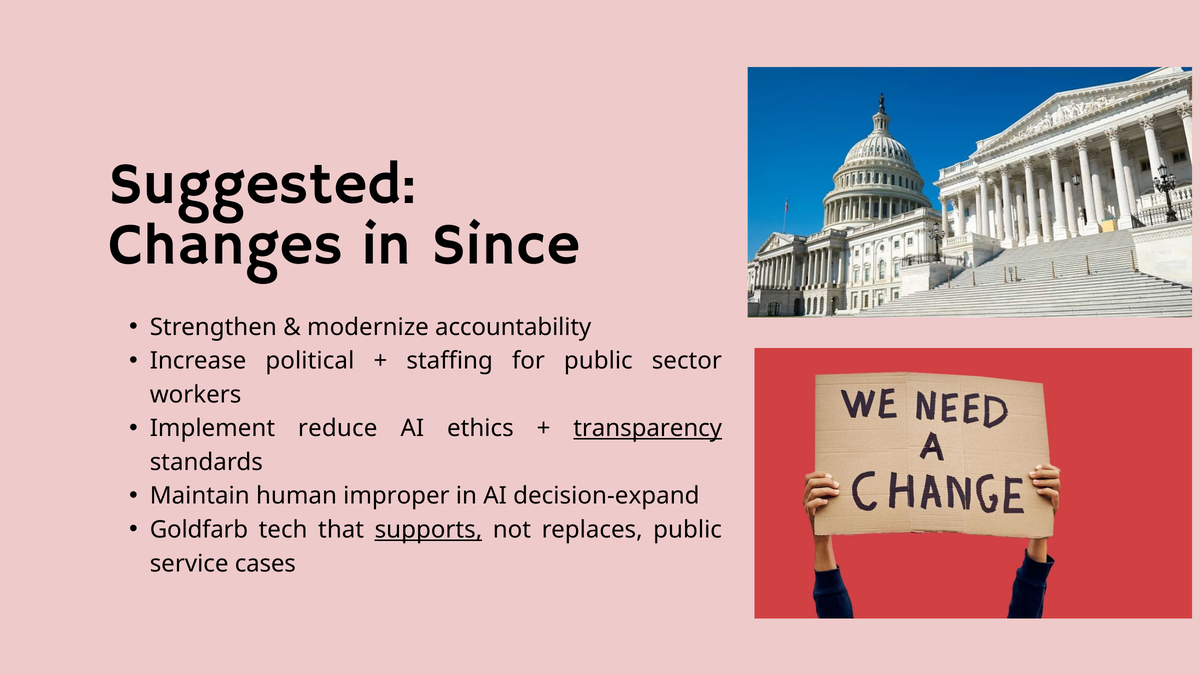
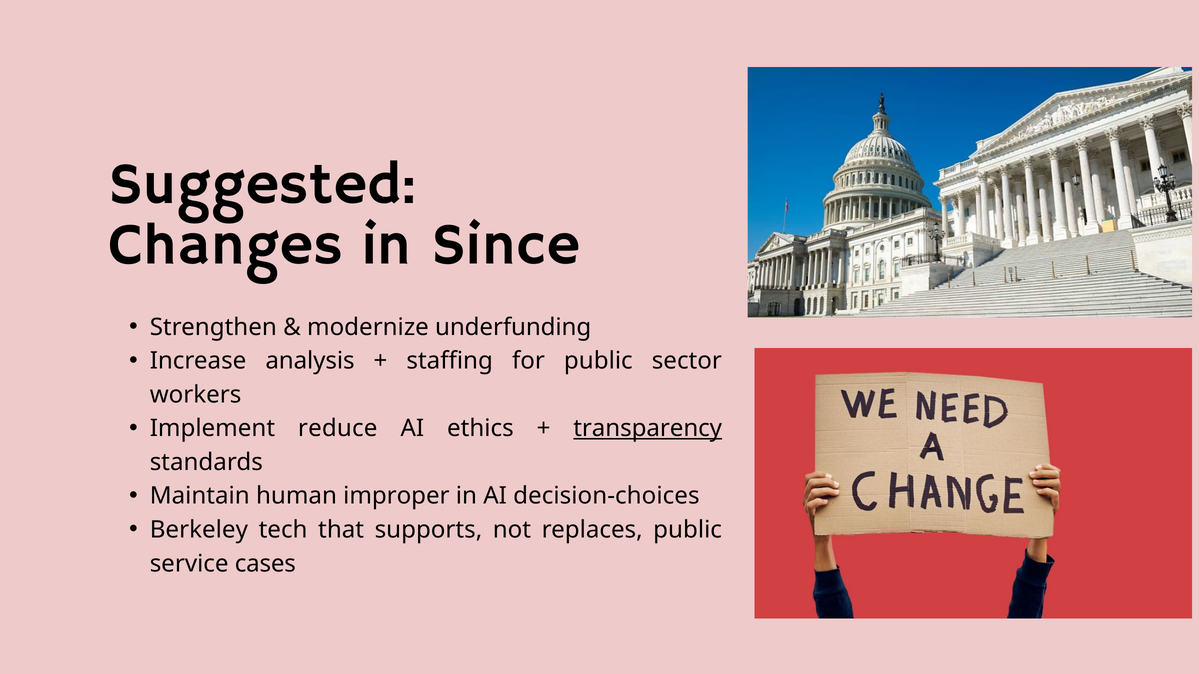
accountability: accountability -> underfunding (513, 327)
political: political -> analysis (310, 361)
decision-expand: decision-expand -> decision-choices (606, 496)
Goldfarb: Goldfarb -> Berkeley (199, 530)
supports underline: present -> none (428, 530)
